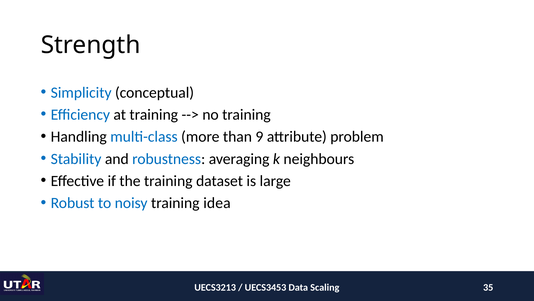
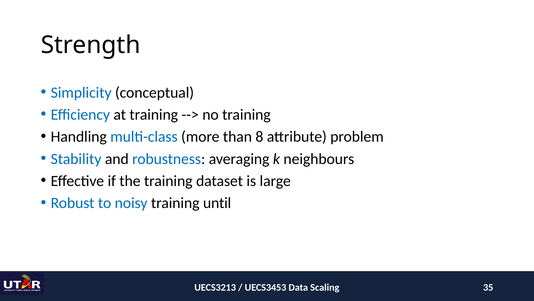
9: 9 -> 8 (259, 136)
idea: idea -> until (217, 203)
